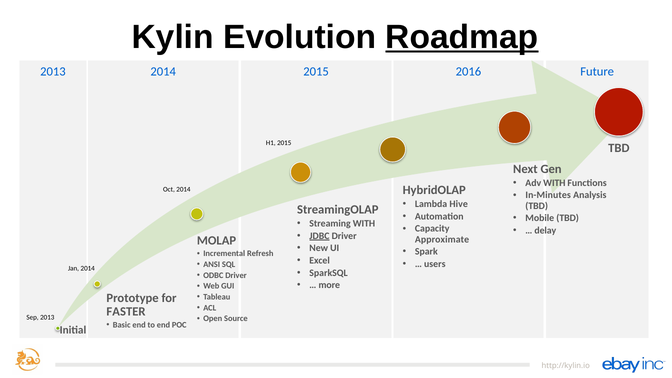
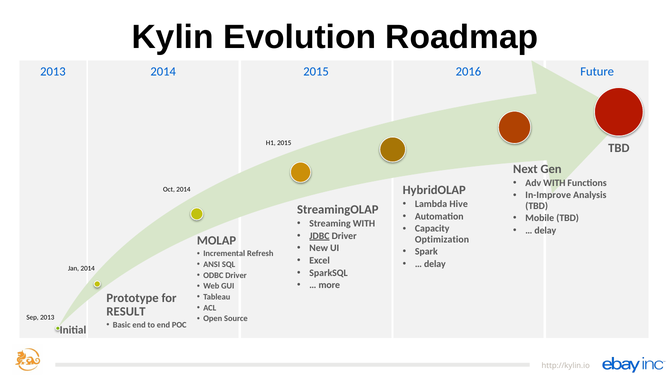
Roadmap underline: present -> none (462, 37)
In-Minutes: In-Minutes -> In-Improve (548, 195)
Approximate: Approximate -> Optimization (442, 239)
users: users -> delay (435, 264)
FASTER: FASTER -> RESULT (126, 312)
